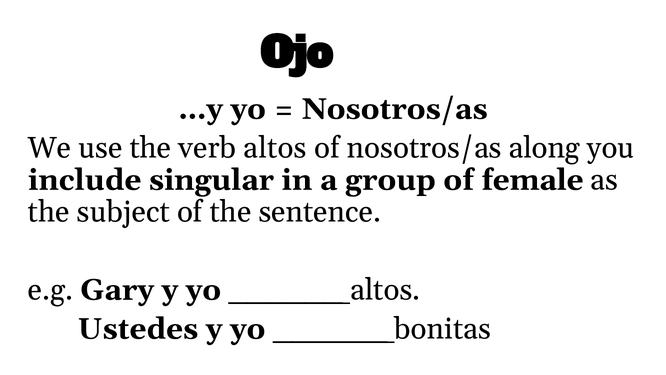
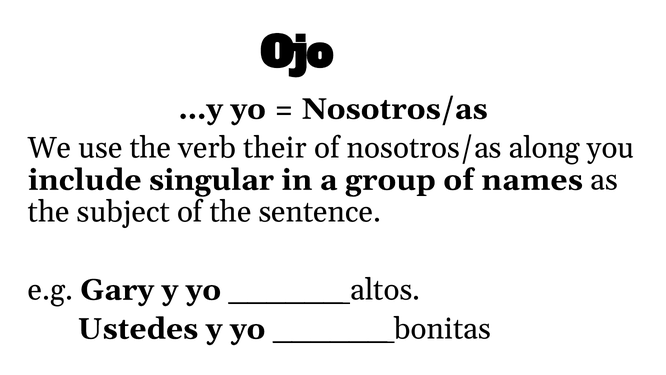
verb altos: altos -> their (275, 148)
female: female -> names (532, 180)
